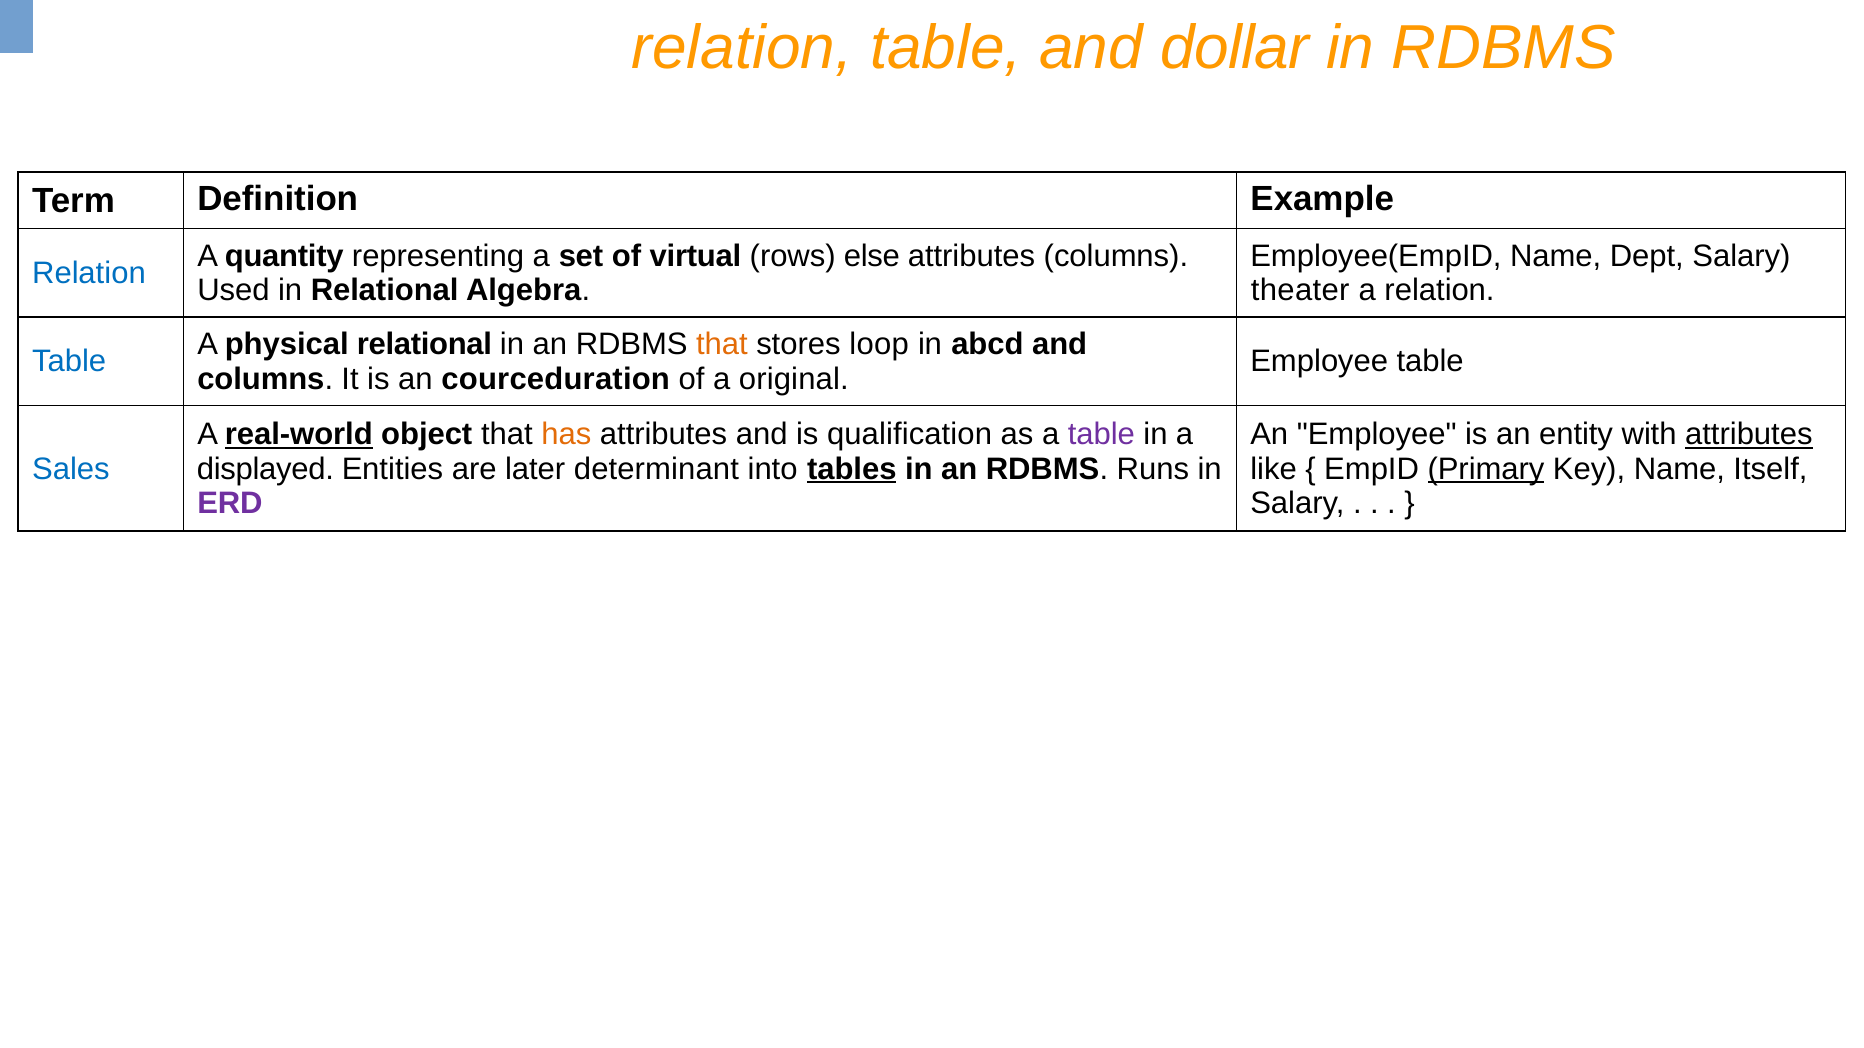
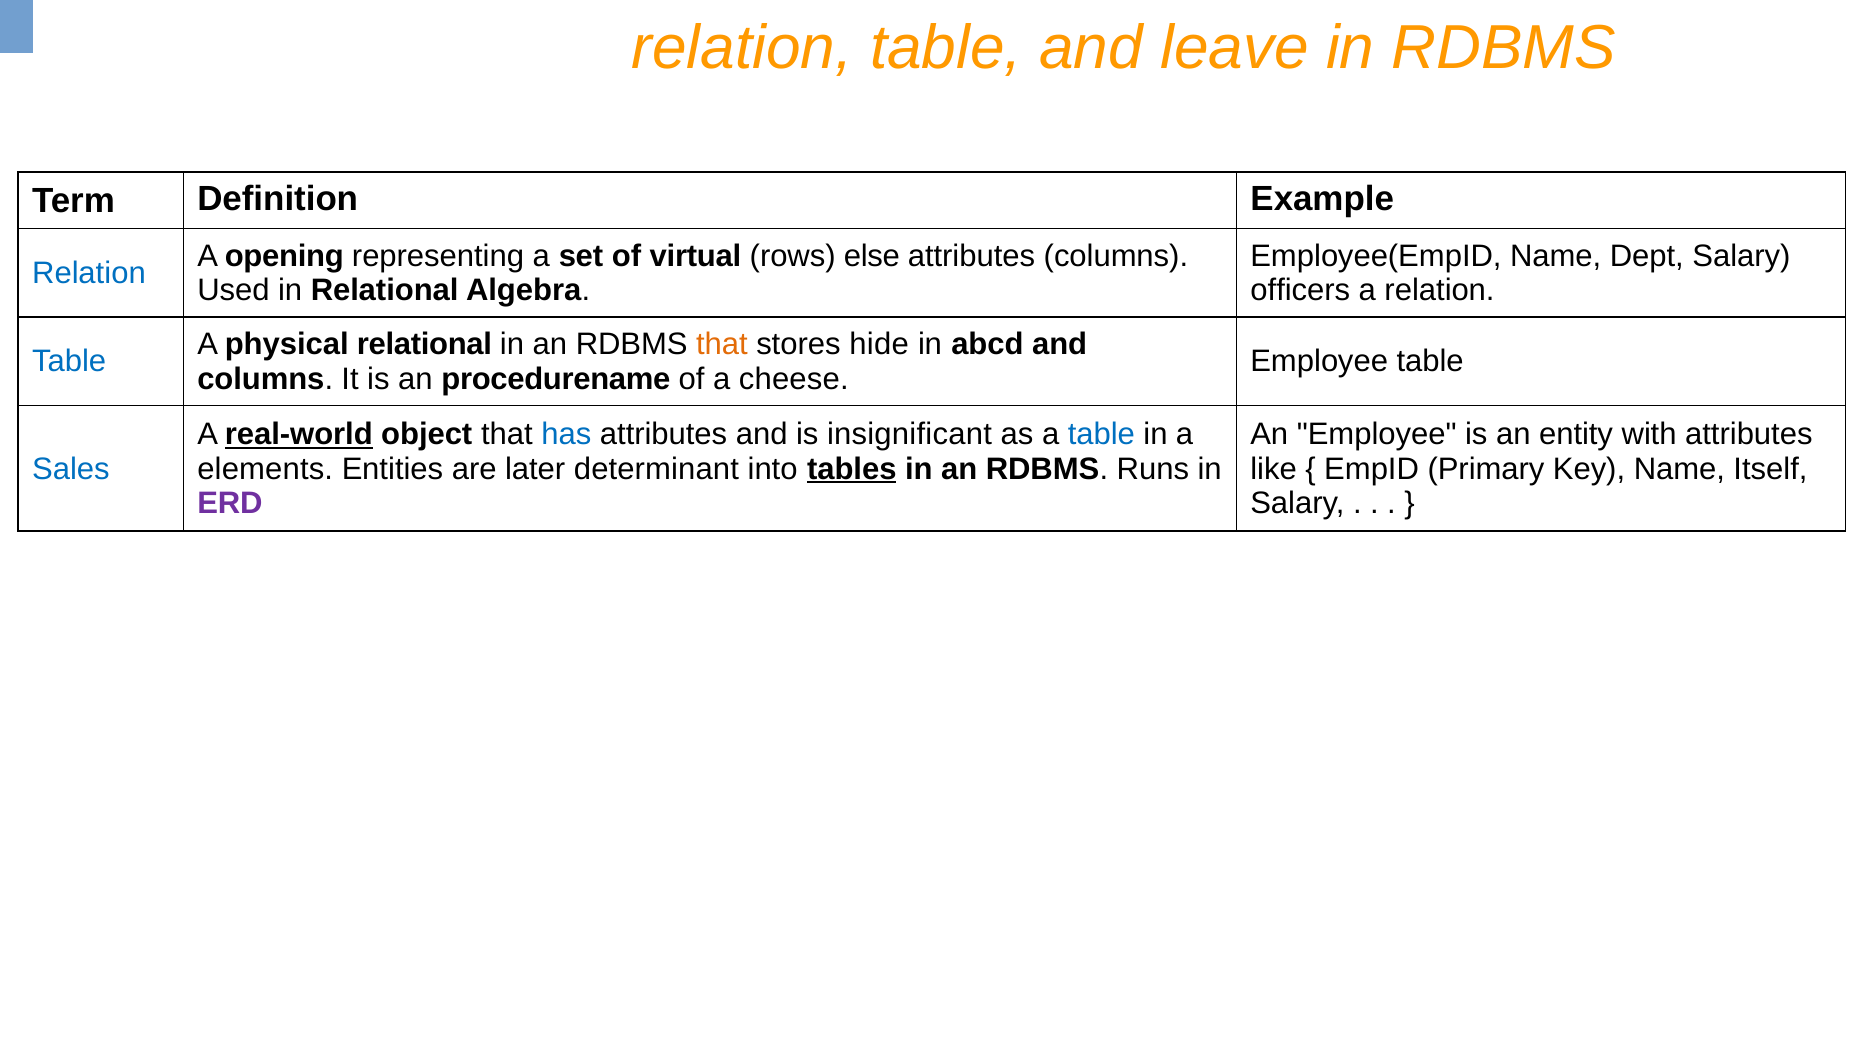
dollar: dollar -> leave (1235, 49)
quantity: quantity -> opening (284, 256)
theater: theater -> officers (1300, 291)
loop: loop -> hide (879, 345)
courceduration: courceduration -> procedurename (556, 379)
original: original -> cheese (794, 379)
has colour: orange -> blue (566, 435)
qualification: qualification -> insignificant (909, 435)
table colour: purple -> blue (1101, 435)
attributes underline: present -> none (1749, 435)
displayed: displayed -> elements (265, 469)
Primary underline: present -> none (1486, 469)
